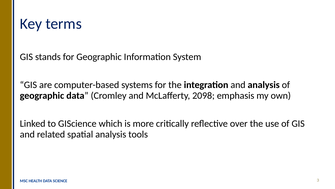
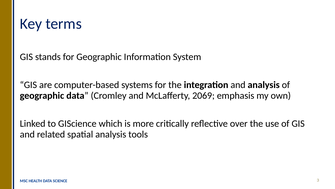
2098: 2098 -> 2069 (203, 95)
